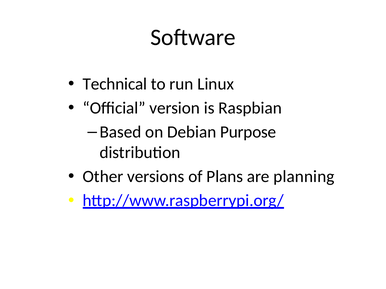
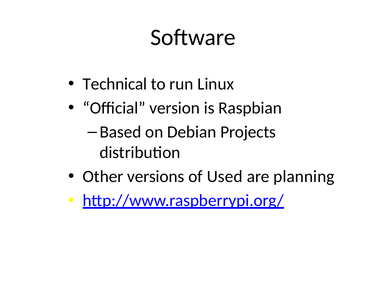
Purpose: Purpose -> Projects (248, 132)
Plans: Plans -> Used (225, 177)
